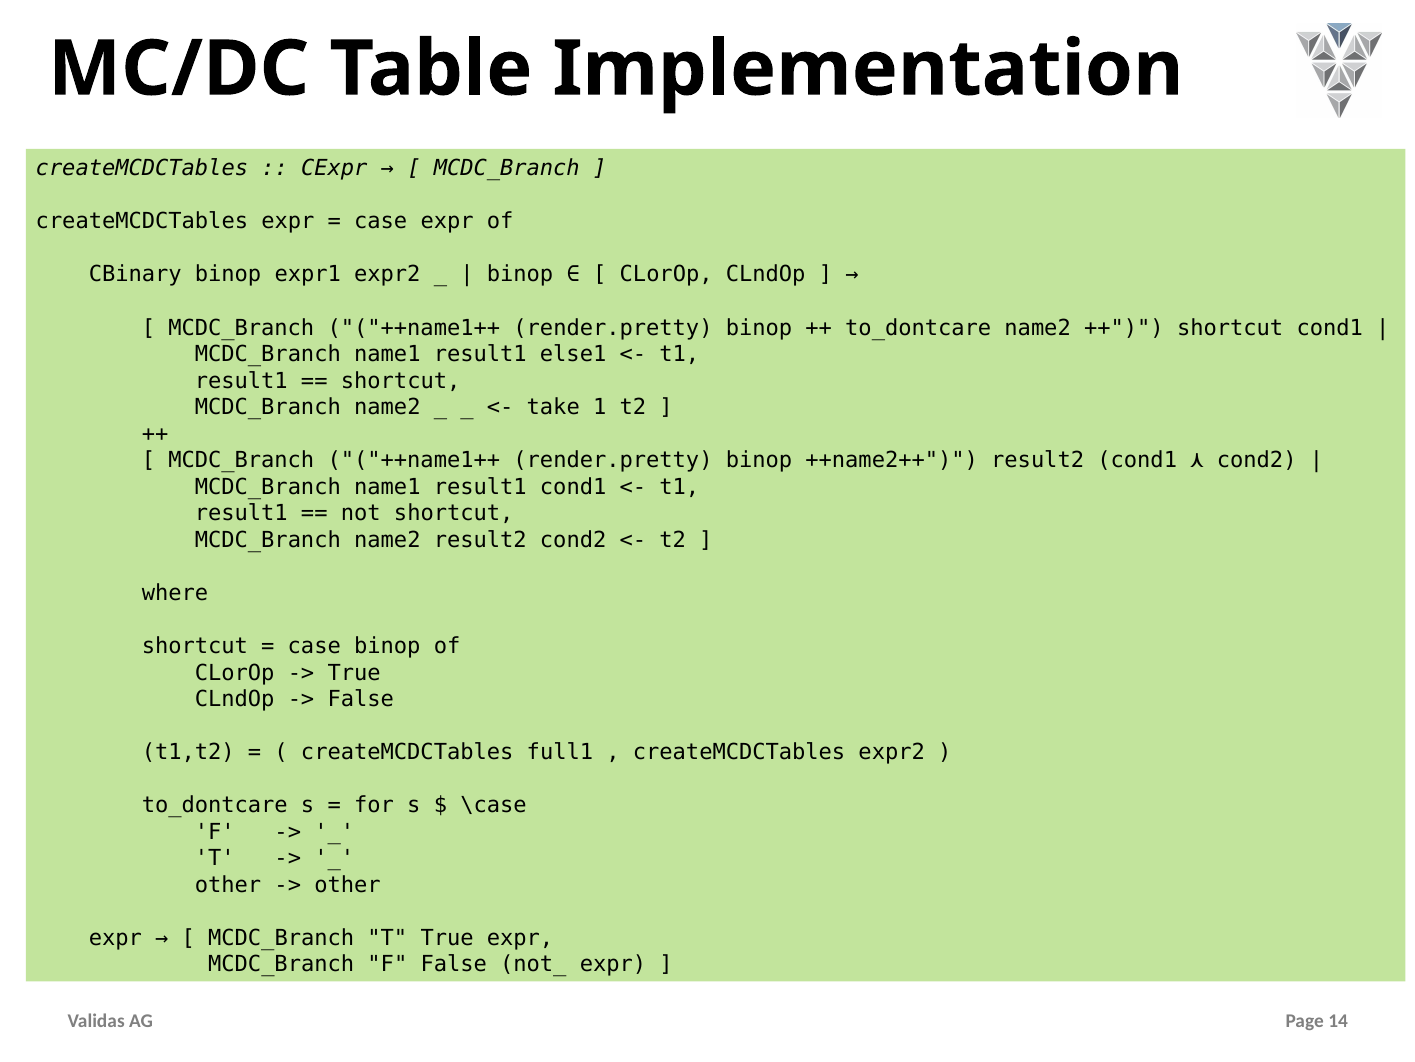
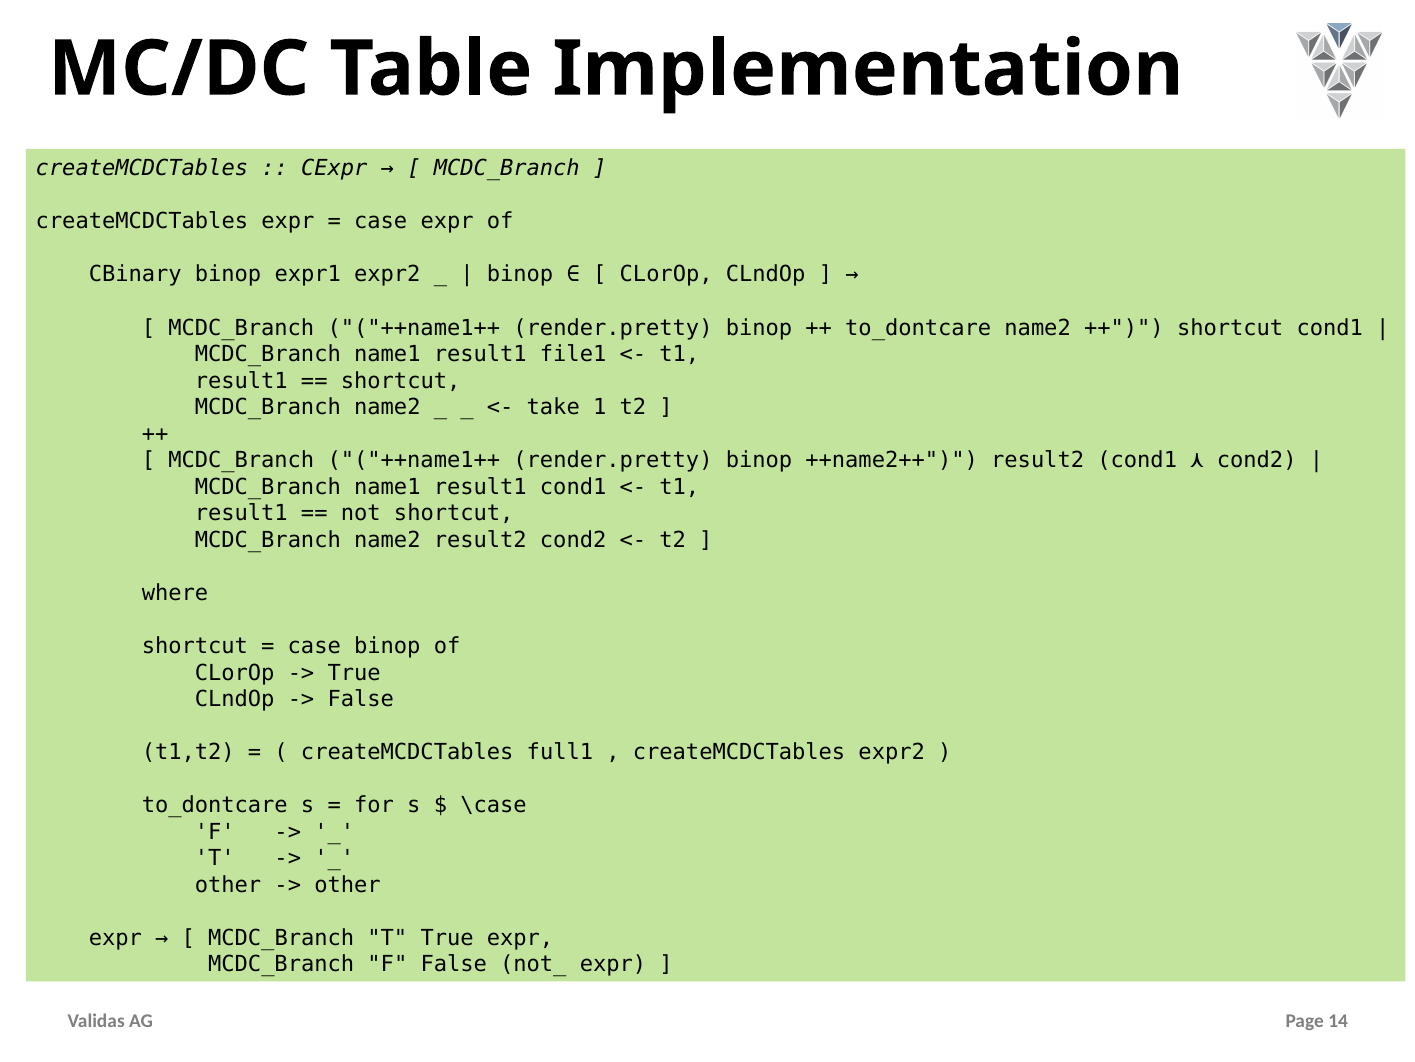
else1: else1 -> file1 (573, 354)
